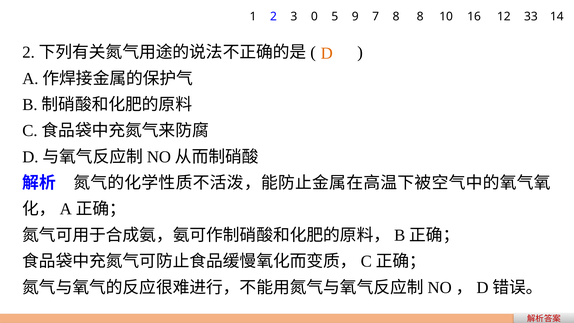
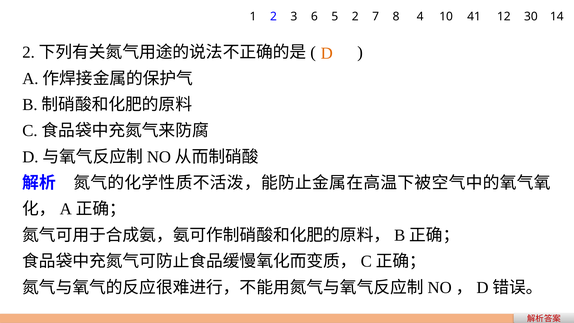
0: 0 -> 6 (314, 17)
5 9: 9 -> 2 (355, 17)
8 8: 8 -> 4 (420, 17)
16: 16 -> 41 (474, 17)
33: 33 -> 30 (531, 17)
